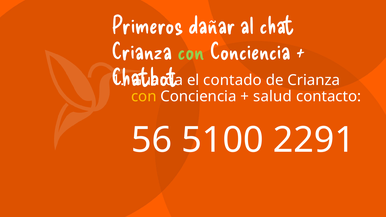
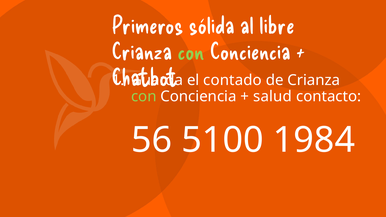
dañar: dañar -> sólida (212, 26)
chat: chat -> libre (277, 26)
con colour: yellow -> light green (144, 96)
2291: 2291 -> 1984 (314, 140)
